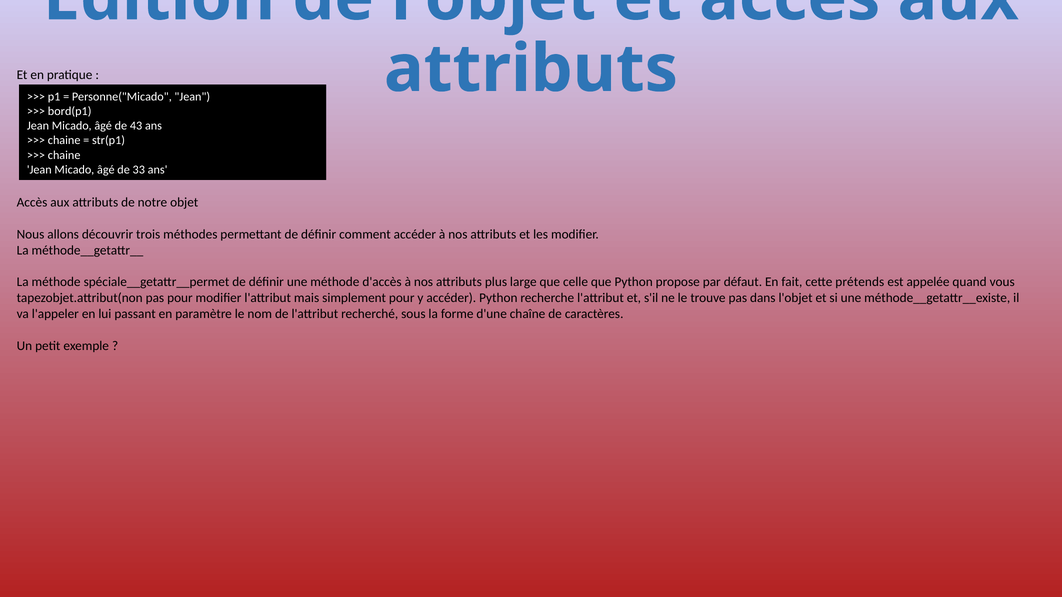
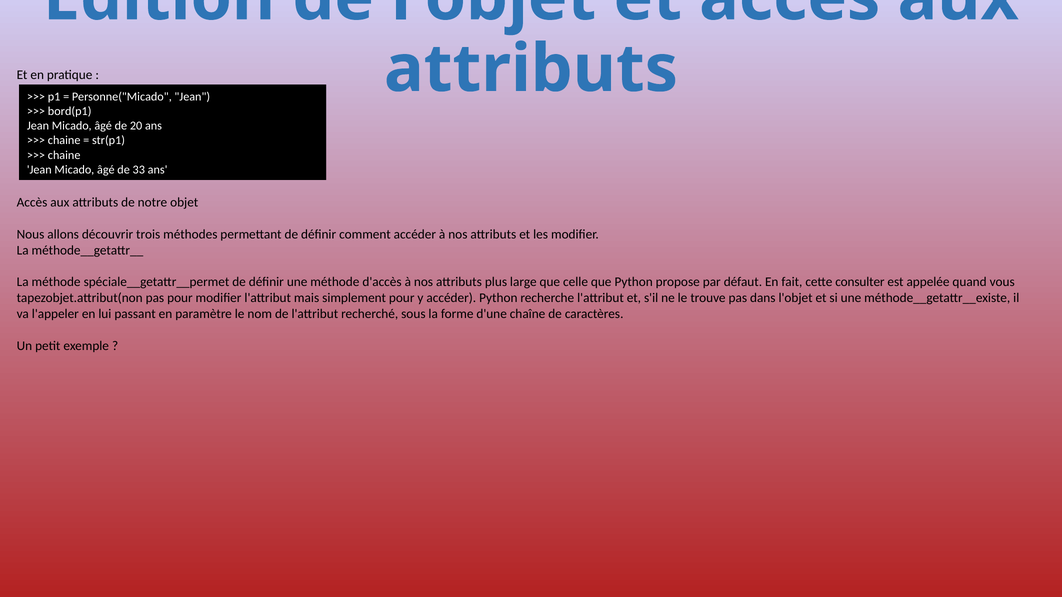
43: 43 -> 20 (136, 126)
prétends: prétends -> consulter (860, 282)
